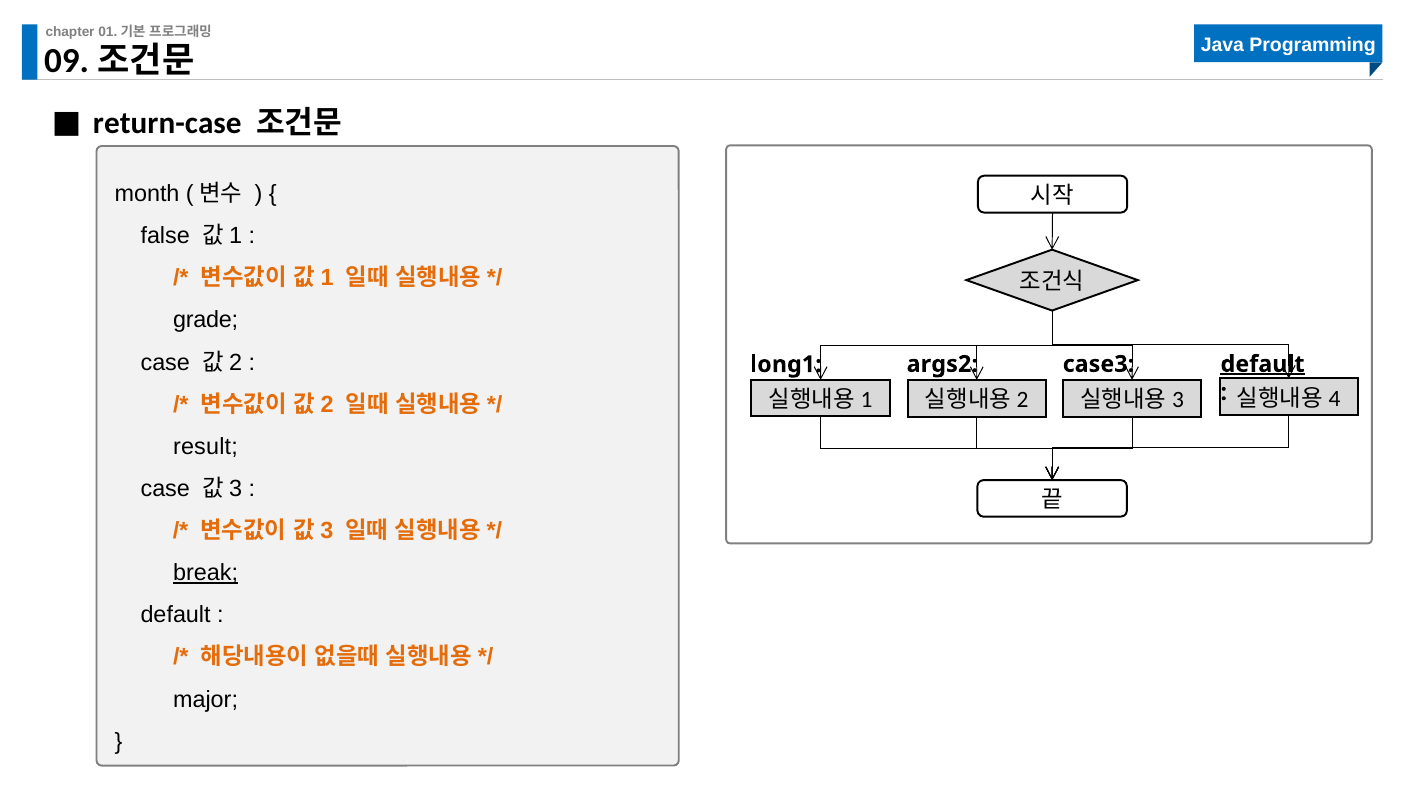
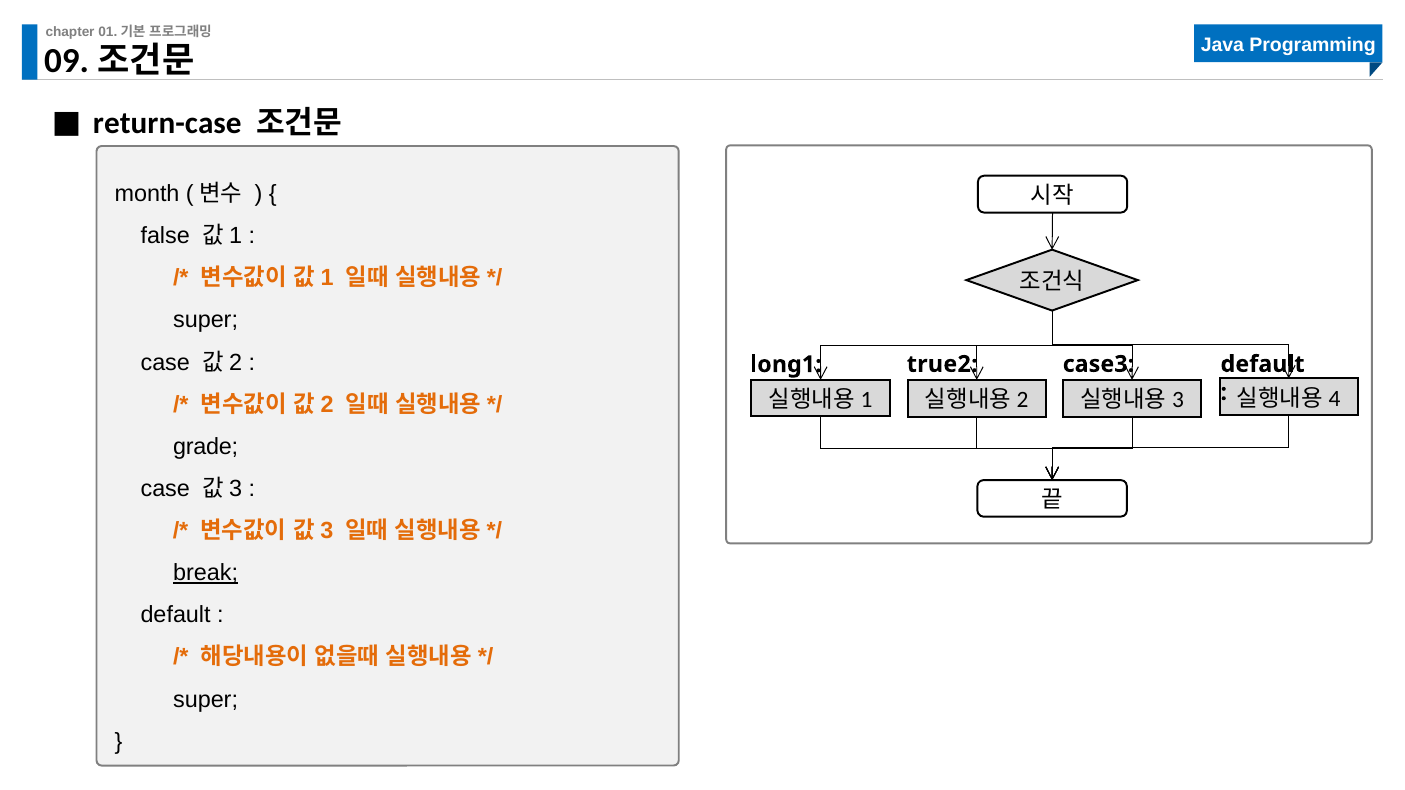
grade: grade -> super (206, 320)
args2: args2 -> true2 (942, 364)
default underline: present -> none (1263, 364)
result: result -> grade (206, 447)
major: major -> super (206, 700)
